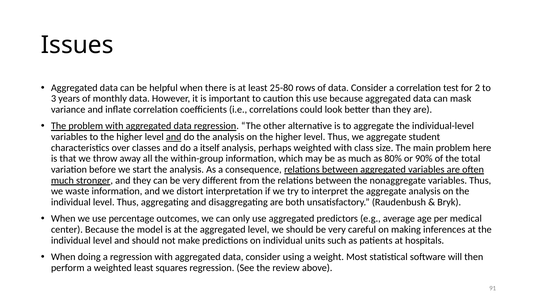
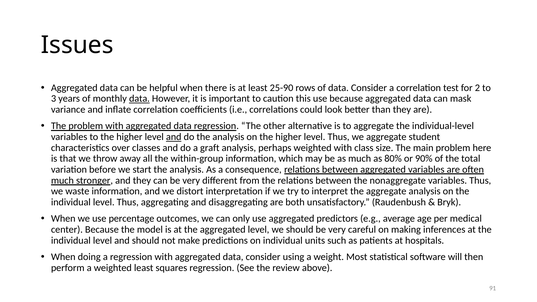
25-80: 25-80 -> 25-90 (282, 88)
data underline: none -> present (139, 99)
itself: itself -> graft (210, 148)
